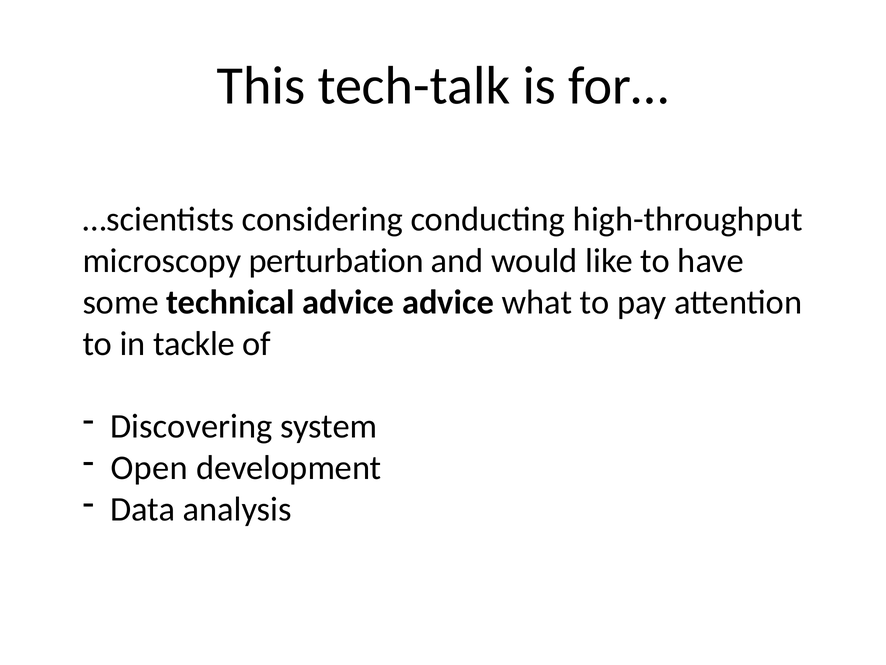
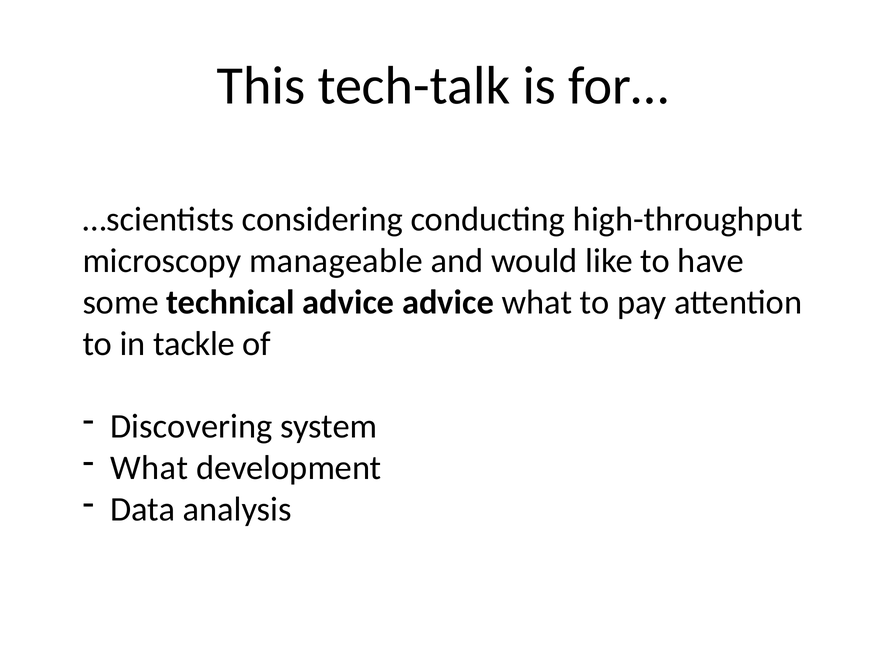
perturbation: perturbation -> manageable (336, 261)
Open: Open -> What (149, 468)
